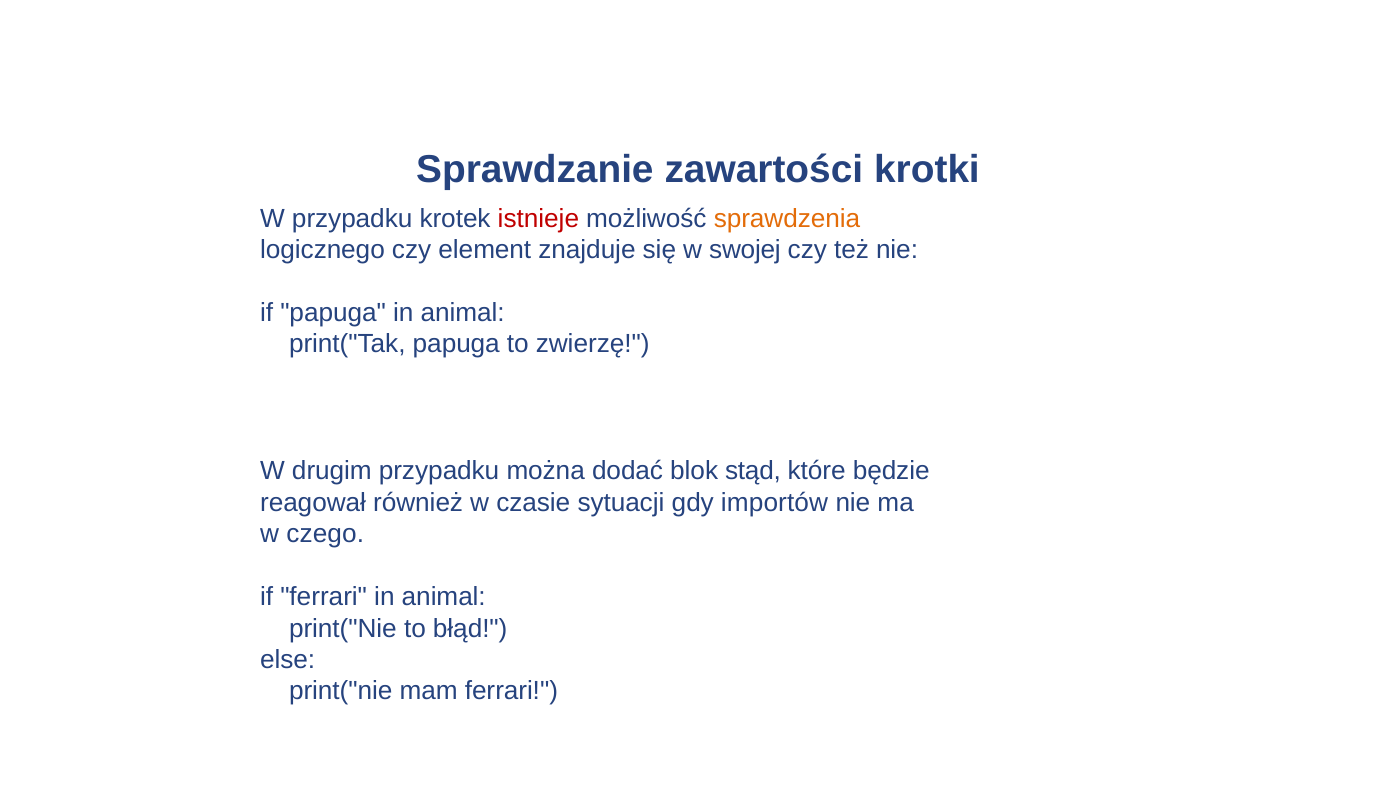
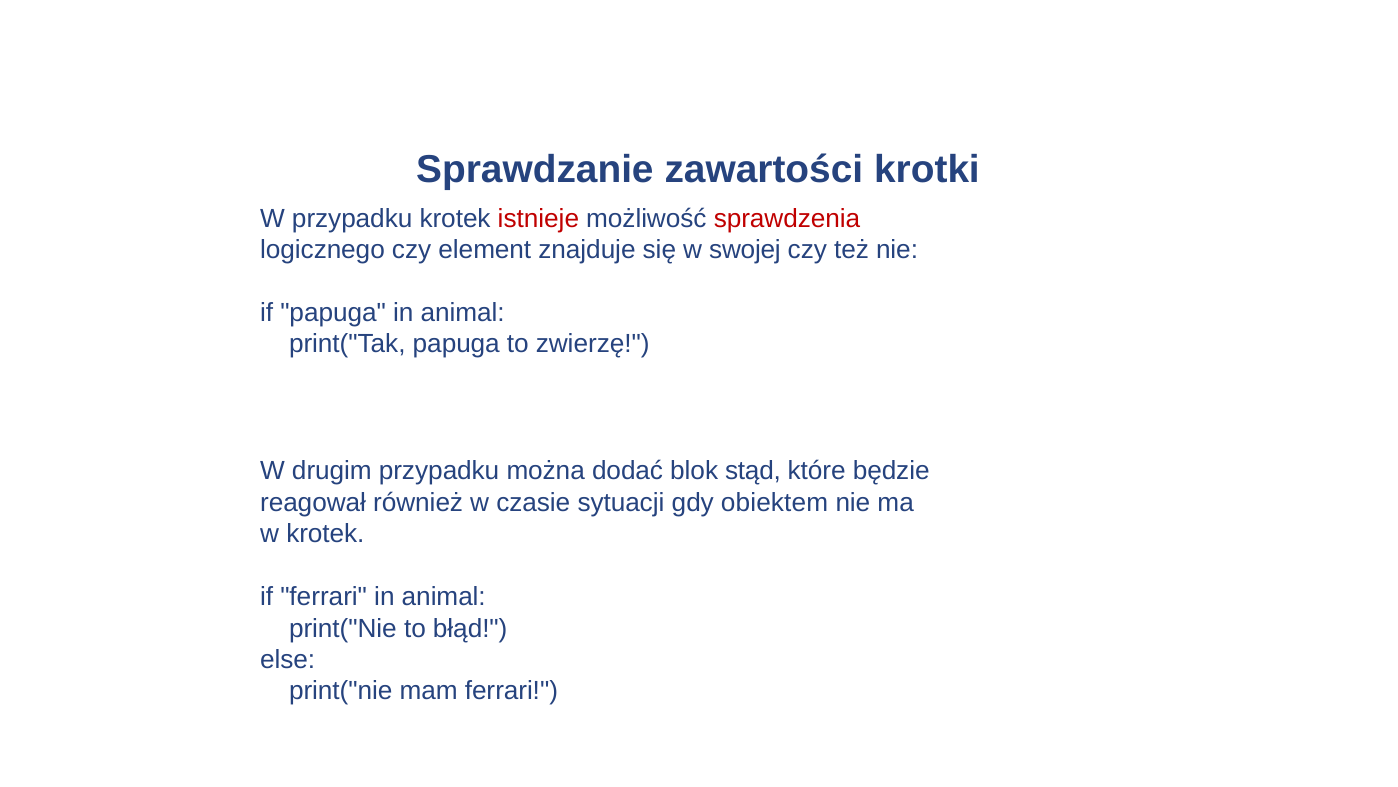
sprawdzenia colour: orange -> red (787, 218)
importów: importów -> obiektem (775, 502)
w czego: czego -> krotek (325, 534)
